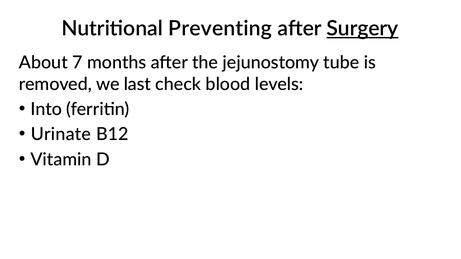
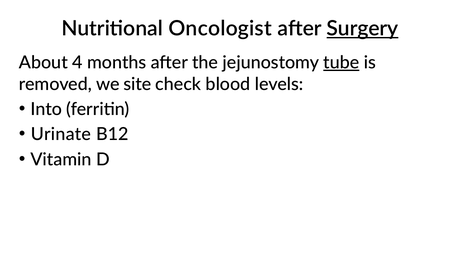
Preventing: Preventing -> Oncologist (220, 29)
7: 7 -> 4 (78, 63)
tube underline: none -> present (341, 63)
last: last -> site (137, 84)
